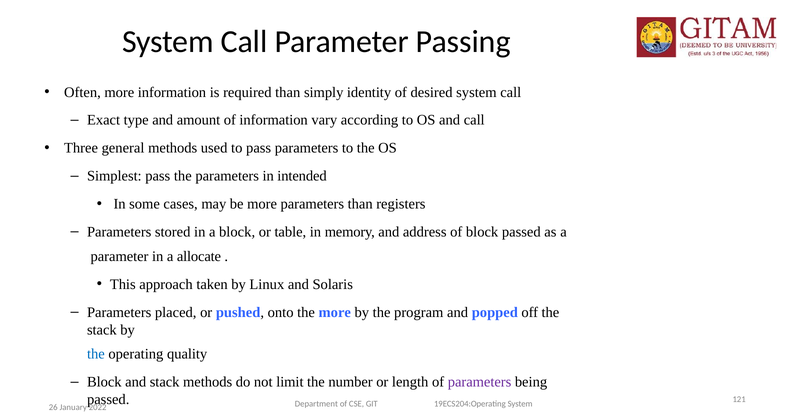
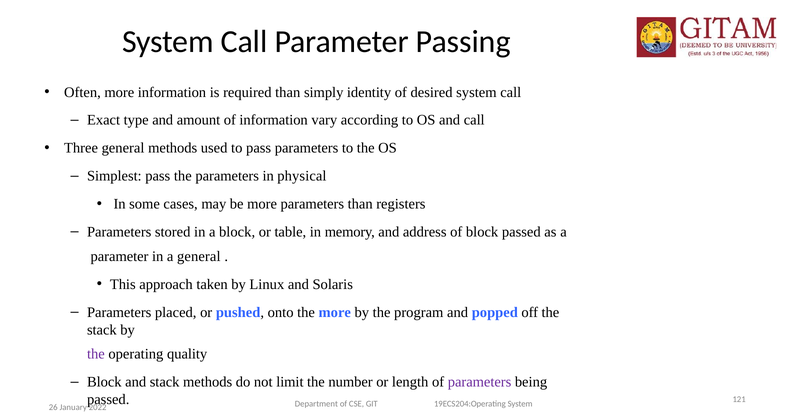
intended: intended -> physical (302, 176)
a allocate: allocate -> general (199, 256)
the colour: blue -> purple (96, 354)
